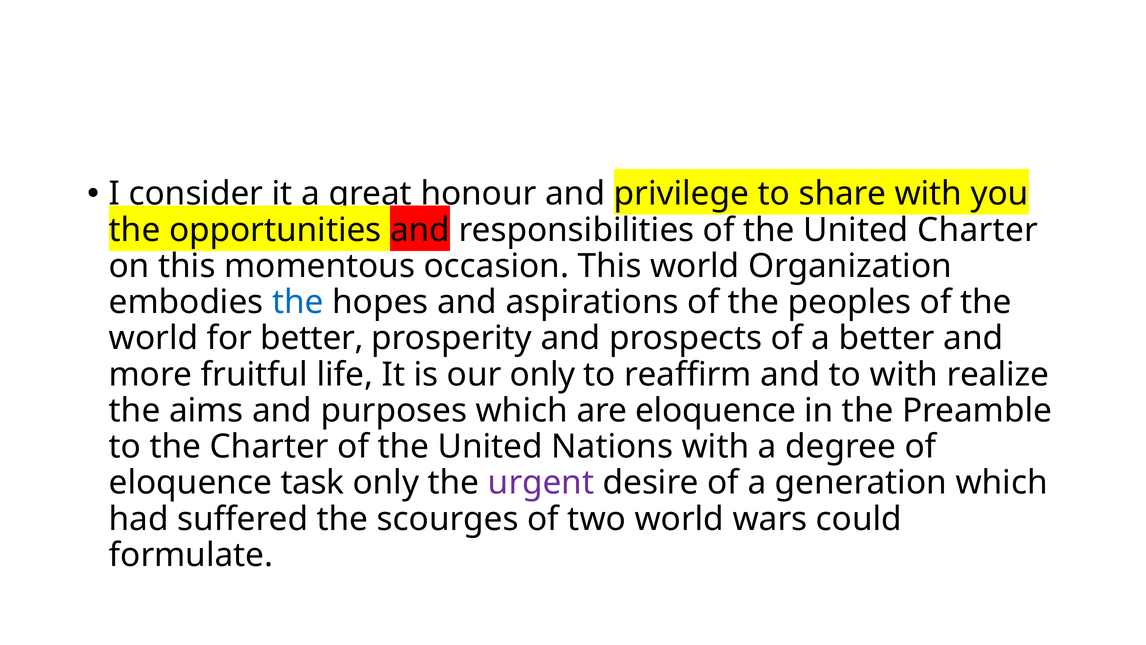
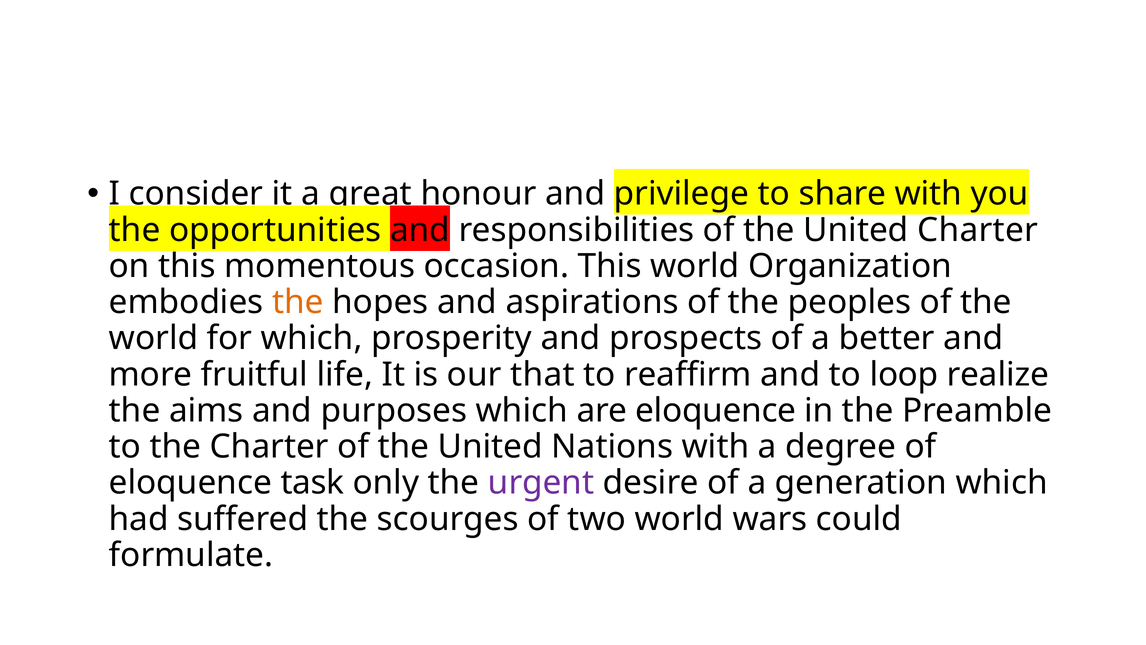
the colour: blue -> orange (298, 302)
for better: better -> which (312, 338)
our only: only -> that (542, 374)
to with: with -> loop (904, 374)
